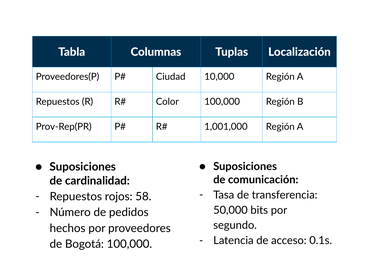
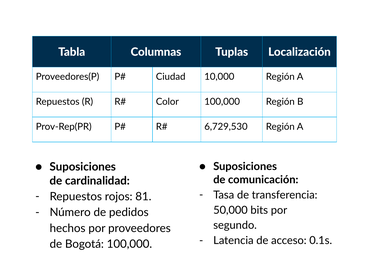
1,001,000: 1,001,000 -> 6,729,530 (226, 127)
58: 58 -> 81 (143, 196)
